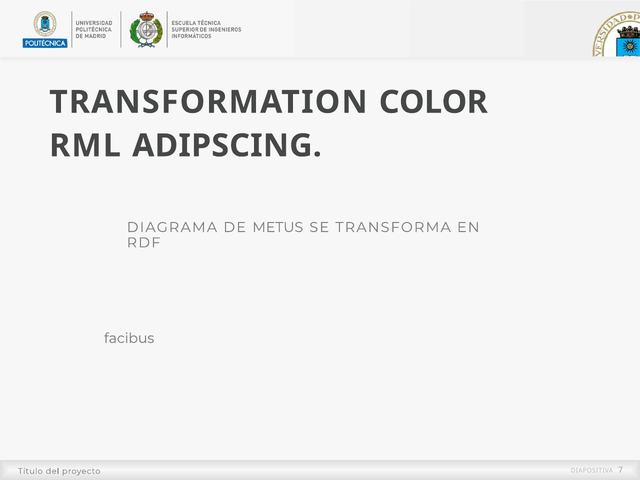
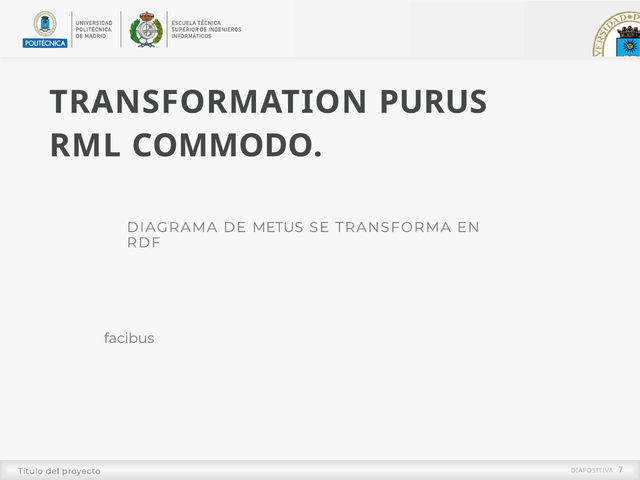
COLOR: COLOR -> PURUS (433, 102)
ADIPSCING: ADIPSCING -> COMMODO (227, 146)
